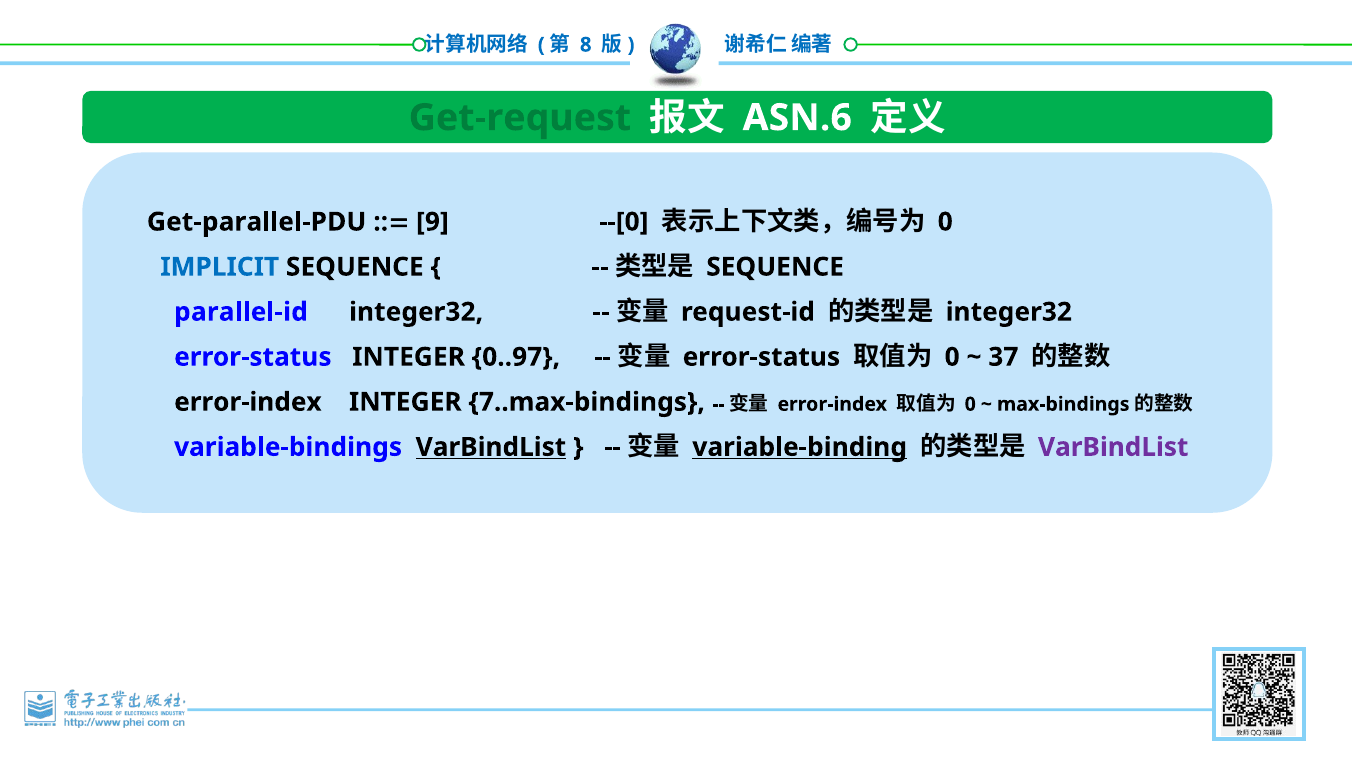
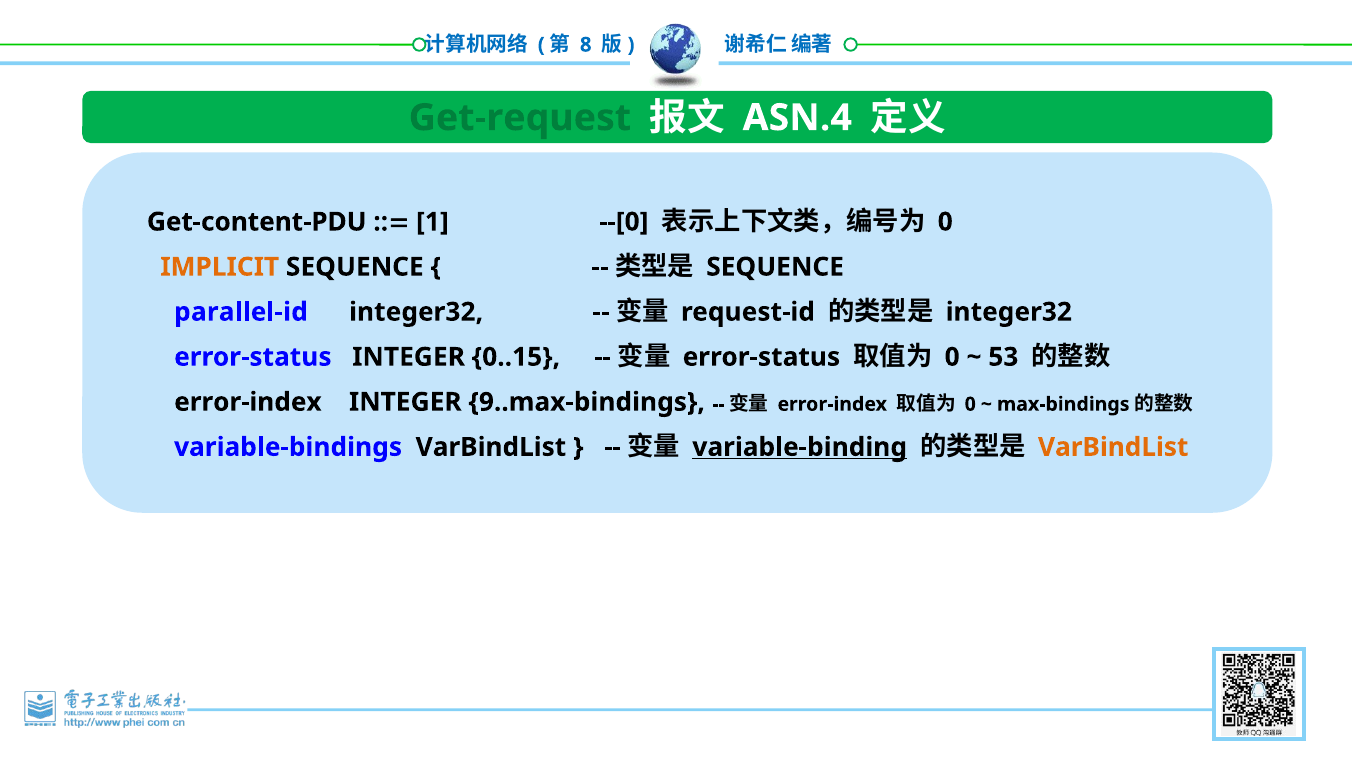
ASN.6: ASN.6 -> ASN.4 (797, 118)
Get-parallel-PDU: Get-parallel-PDU -> Get-content-PDU (257, 222)
9: 9 -> 1 (432, 222)
IMPLICIT colour: blue -> orange (220, 267)
0..97: 0..97 -> 0..15 (516, 357)
37: 37 -> 53 (1003, 357)
7..max-bindings: 7..max-bindings -> 9..max-bindings (587, 402)
VarBindList underline: present -> none (491, 447)
VarBindList colour: purple -> orange (1113, 447)
